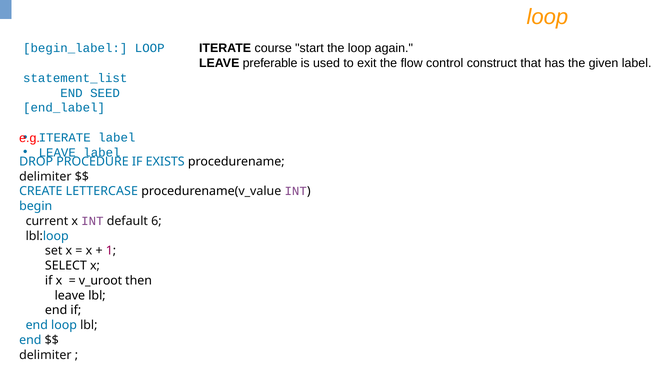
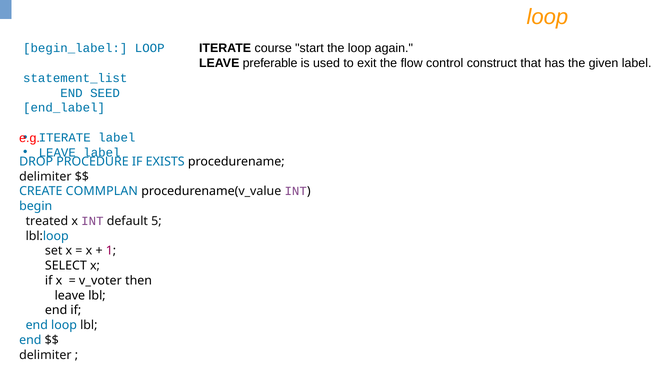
LETTERCASE: LETTERCASE -> COMMPLAN (102, 192)
current: current -> treated (47, 221)
6: 6 -> 5 (156, 221)
v_uroot: v_uroot -> v_voter (100, 281)
